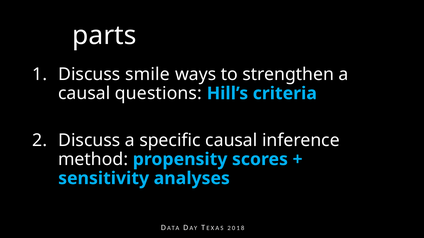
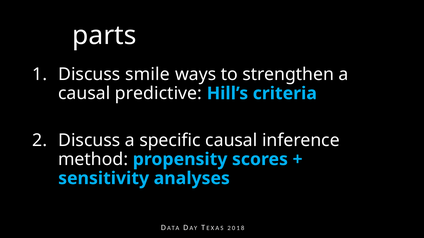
questions: questions -> predictive (158, 94)
